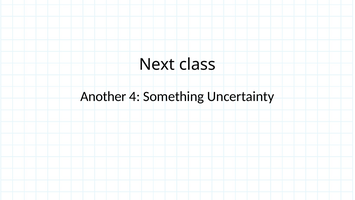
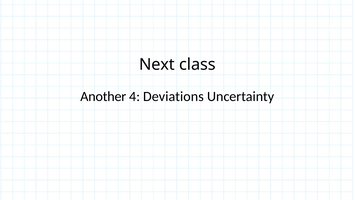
Something: Something -> Deviations (174, 96)
